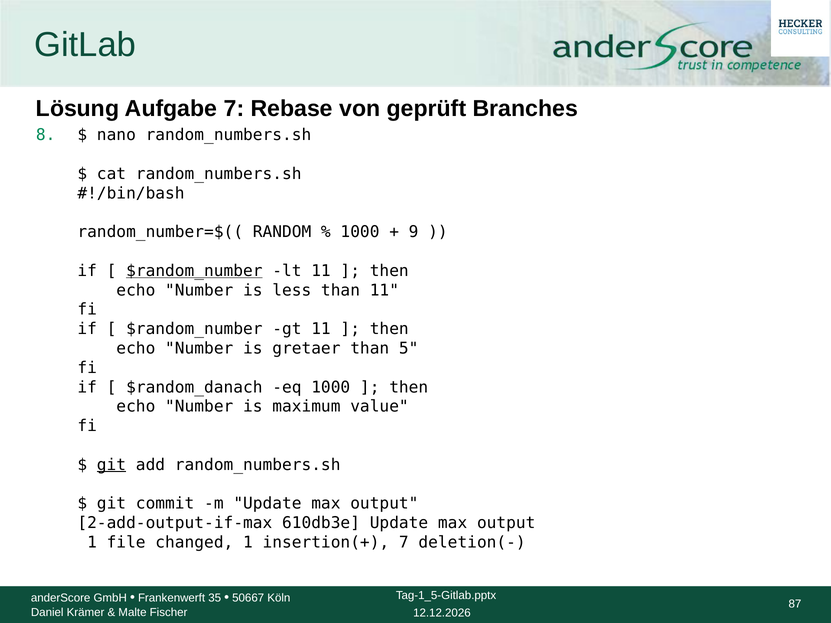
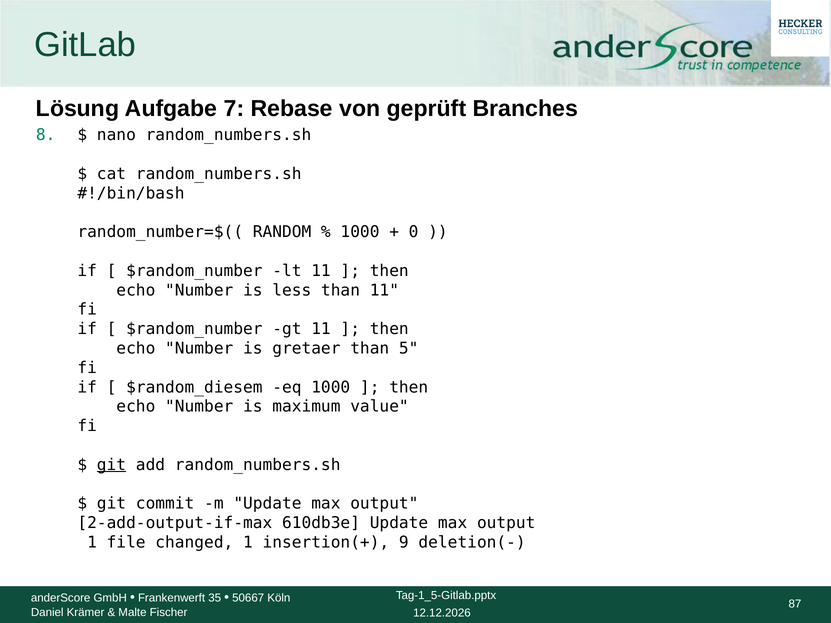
9: 9 -> 0 (414, 232)
$random_number underline: present -> none (194, 271)
$random_danach: $random_danach -> $random_diesem (194, 387)
insertion(+ 7: 7 -> 9 (404, 543)
